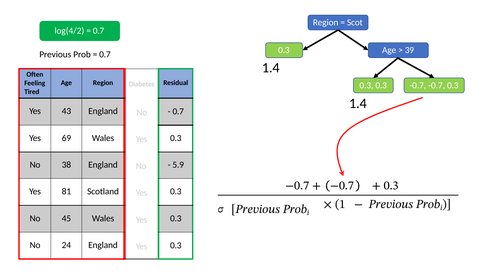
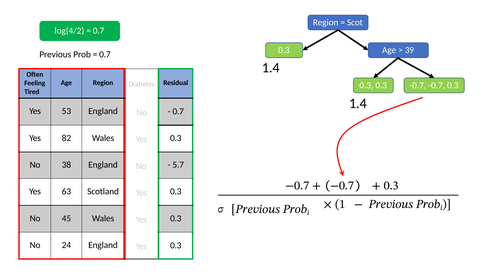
43: 43 -> 53 (66, 111)
69: 69 -> 82 (66, 138)
5.9: 5.9 -> 5.7 (178, 165)
81: 81 -> 63 (66, 192)
